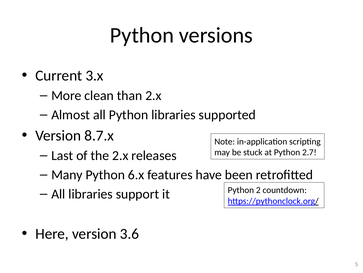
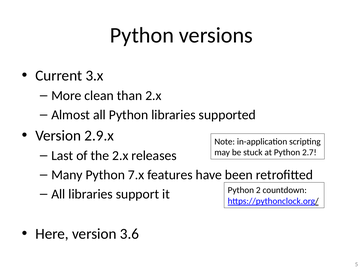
8.7.x: 8.7.x -> 2.9.x (99, 135)
6.x: 6.x -> 7.x (136, 174)
